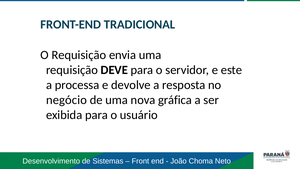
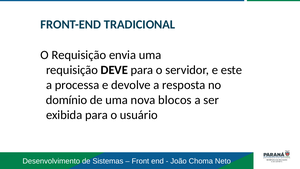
negócio: negócio -> domínio (67, 100)
gráfica: gráfica -> blocos (175, 100)
